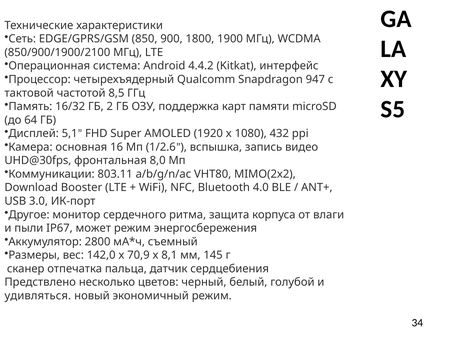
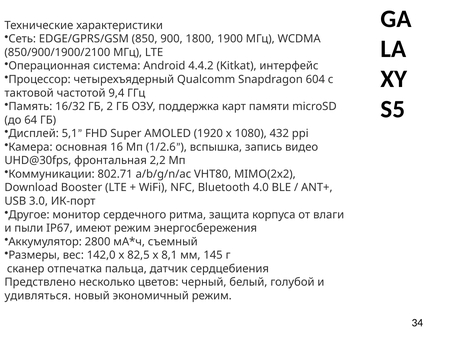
947: 947 -> 604 (315, 79)
8,5: 8,5 -> 9,4 (116, 93)
8,0: 8,0 -> 2,2 (158, 160)
803.11: 803.11 -> 802.71 (115, 174)
может: может -> имеют (93, 228)
70,9: 70,9 -> 82,5 (138, 255)
